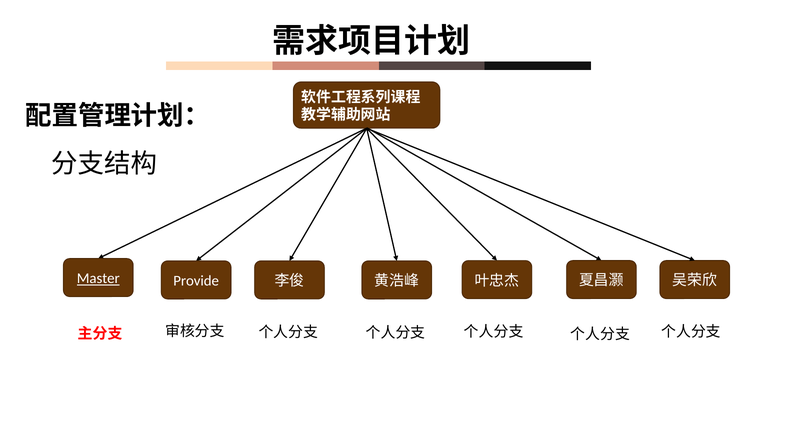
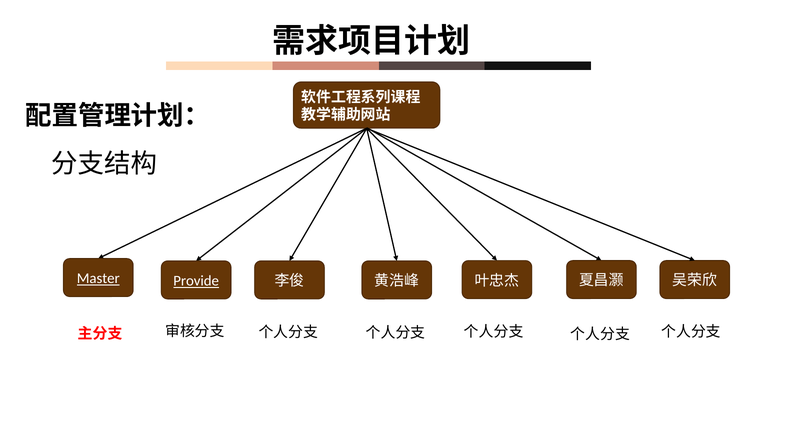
Provide underline: none -> present (196, 281)
